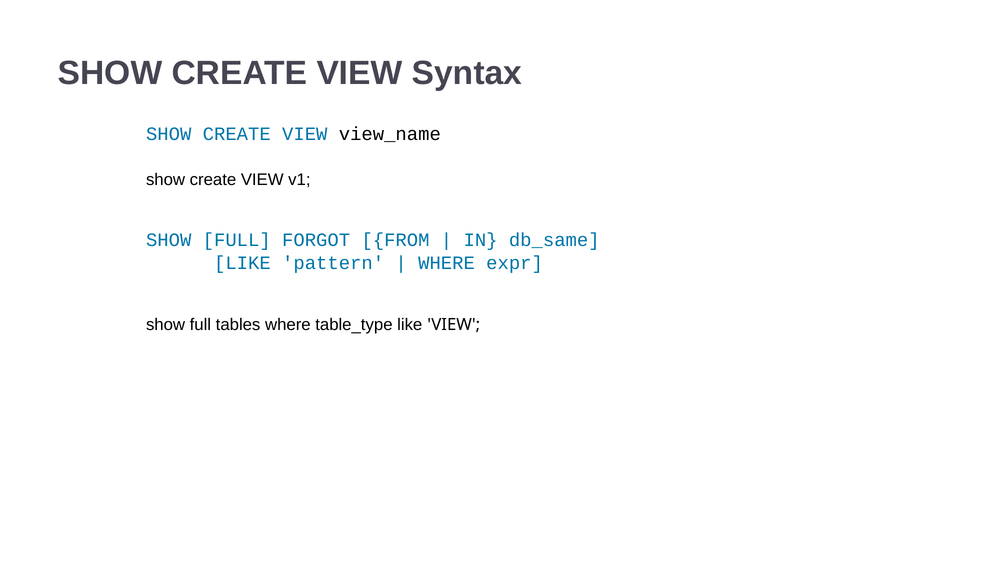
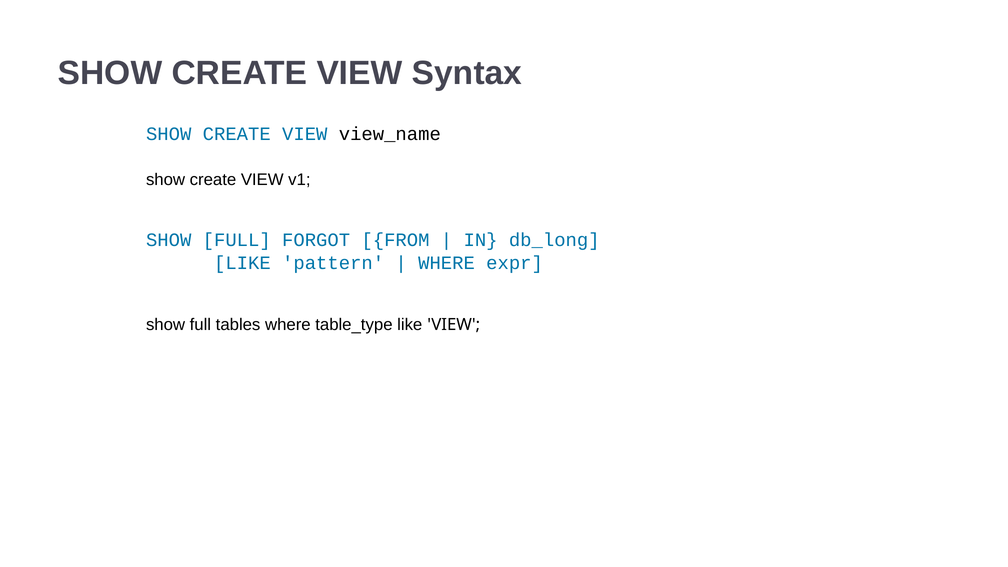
db_same: db_same -> db_long (554, 240)
